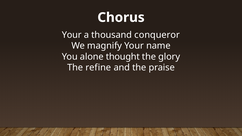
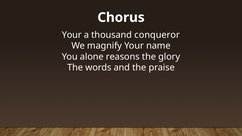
thought: thought -> reasons (123, 57)
refine: refine -> words (98, 68)
